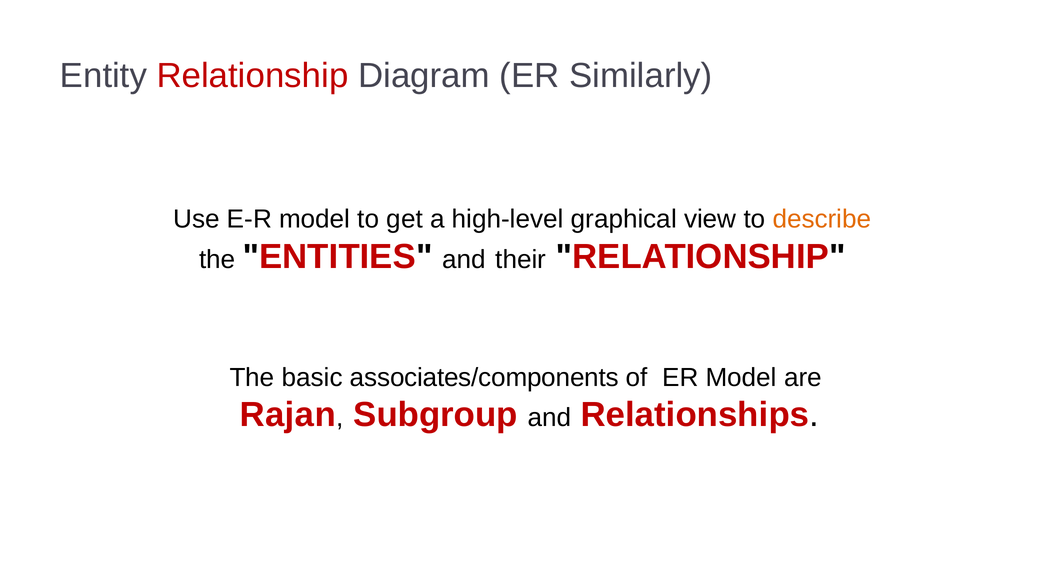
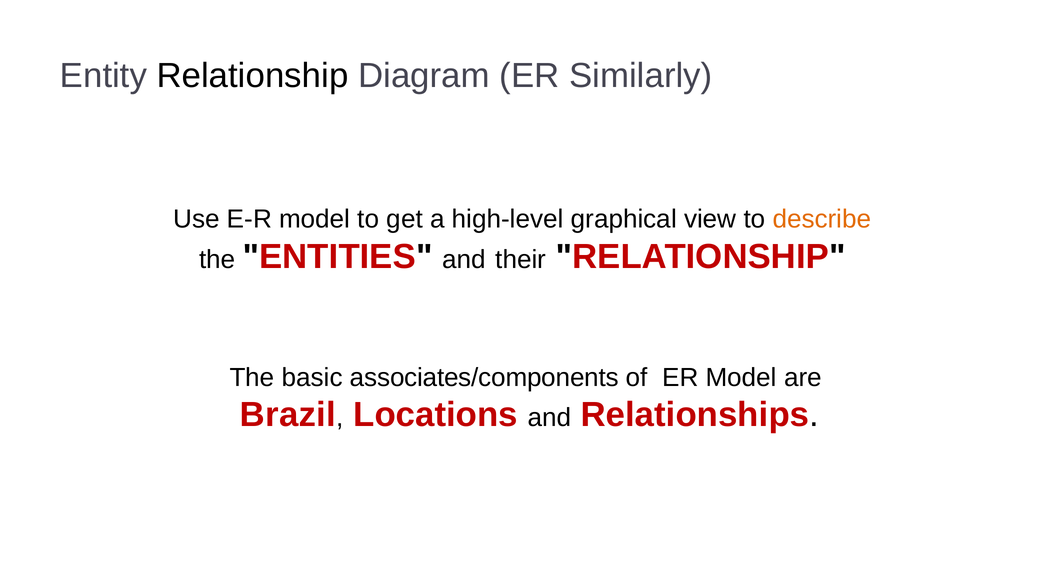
Relationship colour: red -> black (253, 76)
Rajan: Rajan -> Brazil (288, 415)
Subgroup: Subgroup -> Locations (436, 415)
